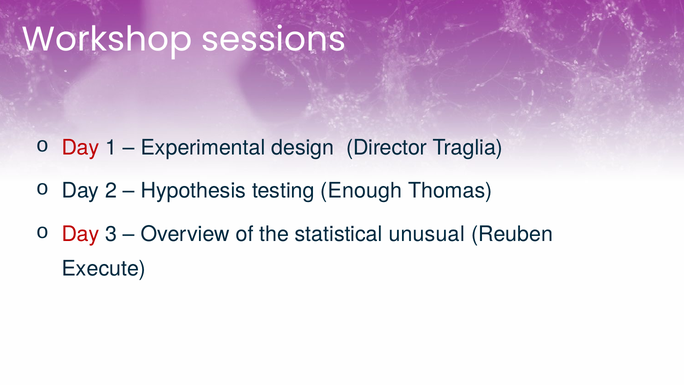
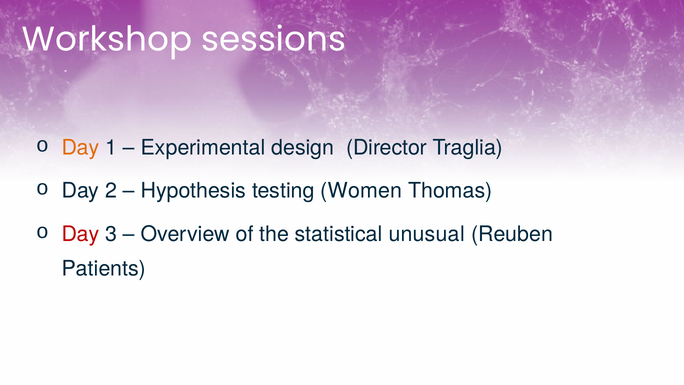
Day colour: red -> orange (81, 148)
Enough: Enough -> Women (361, 191)
Execute: Execute -> Patients (104, 268)
